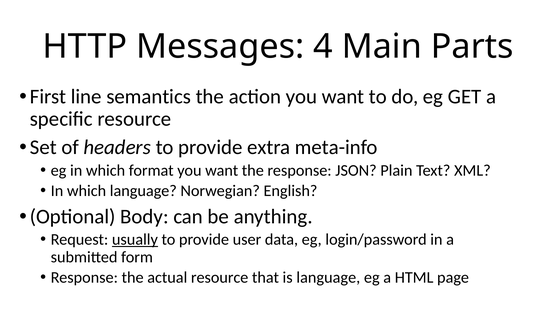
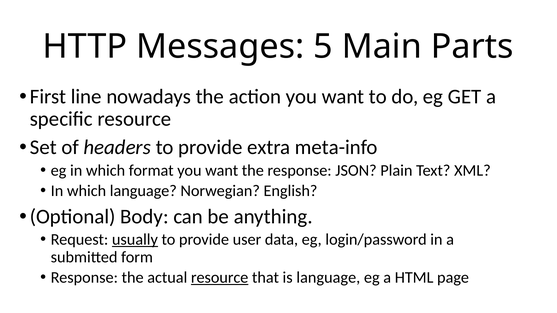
4: 4 -> 5 (323, 47)
semantics: semantics -> nowadays (149, 97)
resource underline: none -> present (220, 278)
